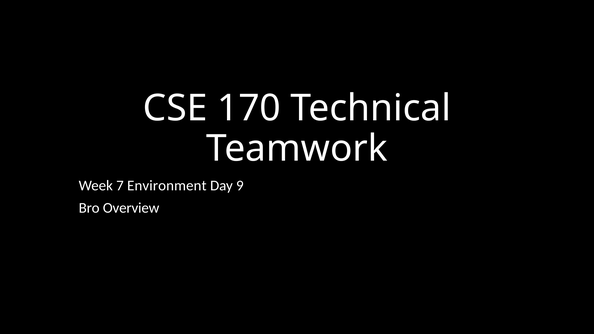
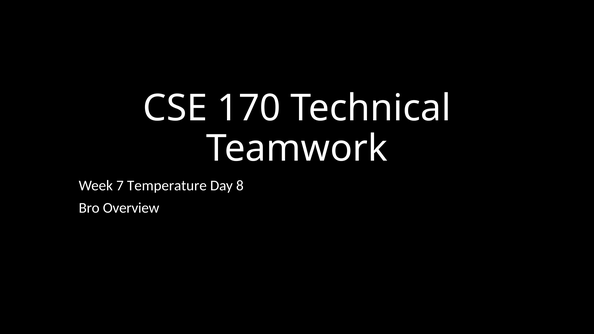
Environment: Environment -> Temperature (167, 186)
9: 9 -> 8 (240, 186)
